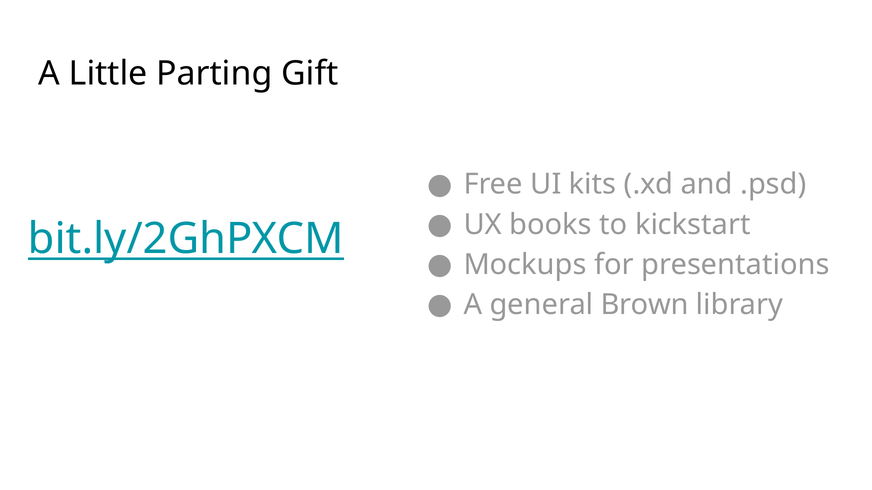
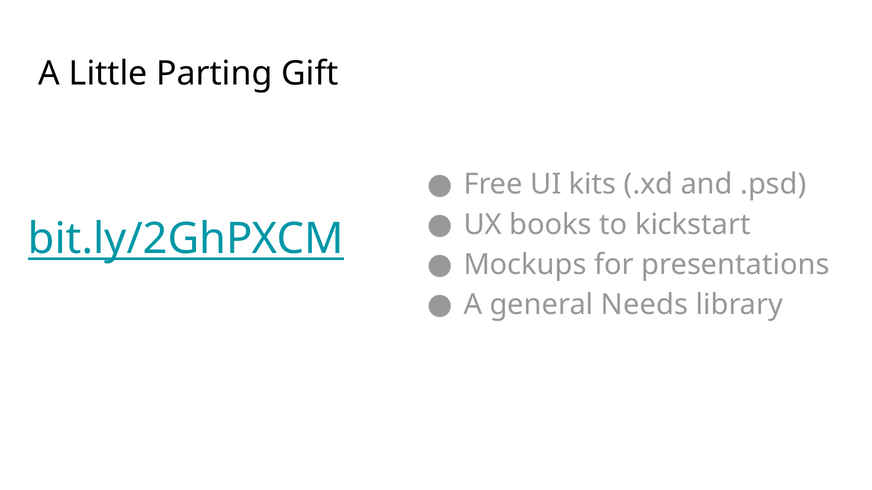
Brown: Brown -> Needs (645, 305)
